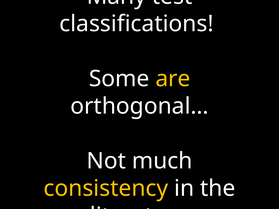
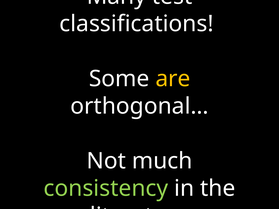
consistency colour: yellow -> light green (106, 189)
